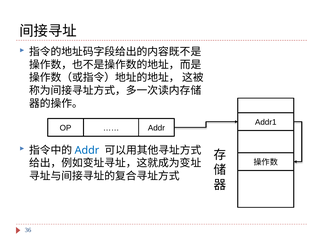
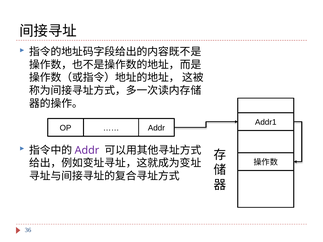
Addr colour: blue -> purple (87, 150)
